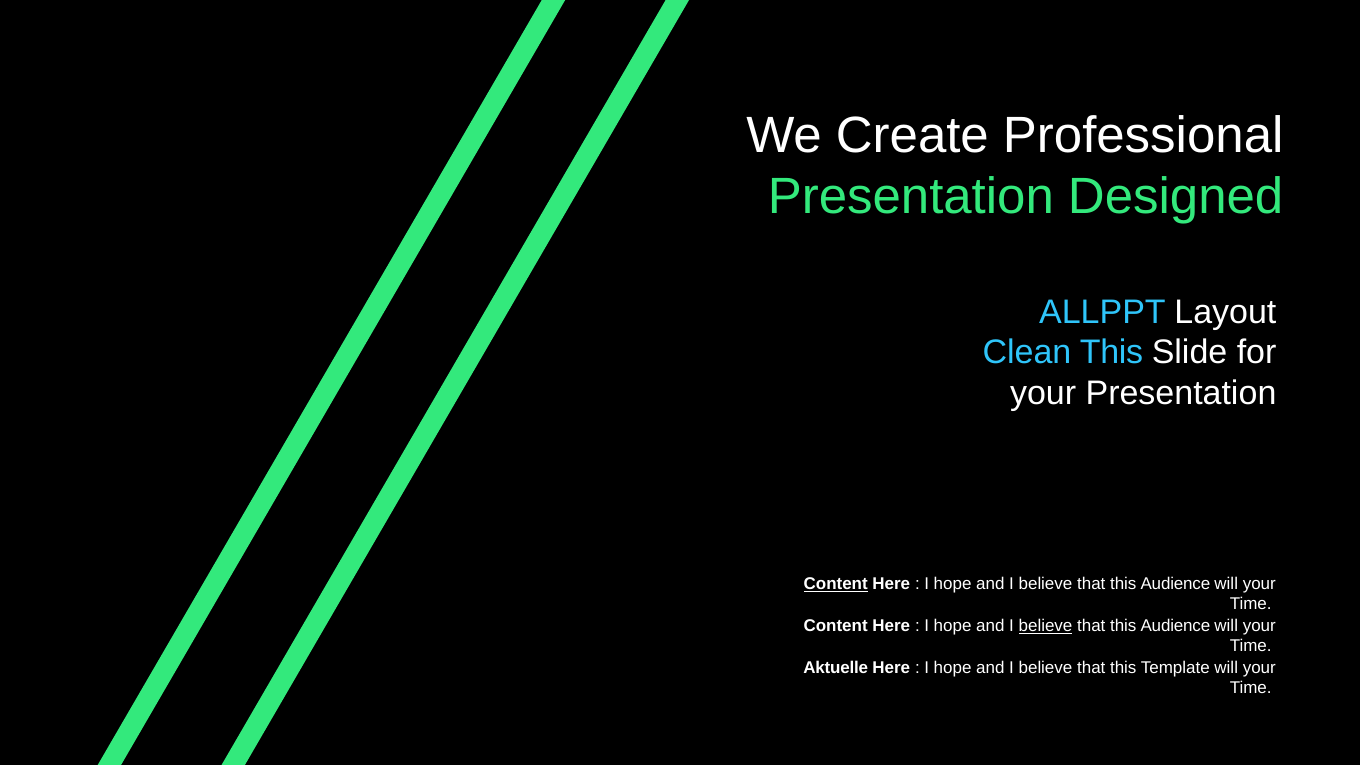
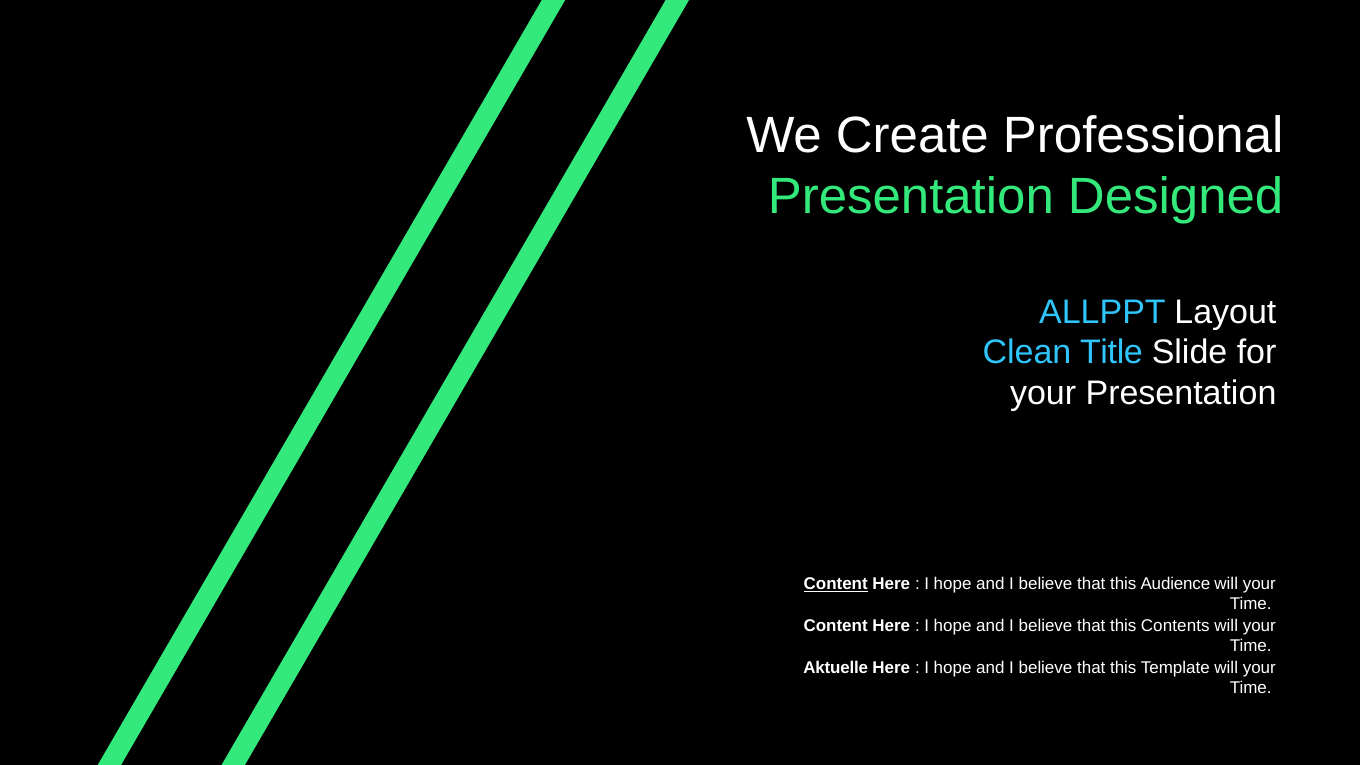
Clean This: This -> Title (1111, 353)
believe underline: present -> none (1046, 626)
Audience: Audience -> Contents (1175, 626)
